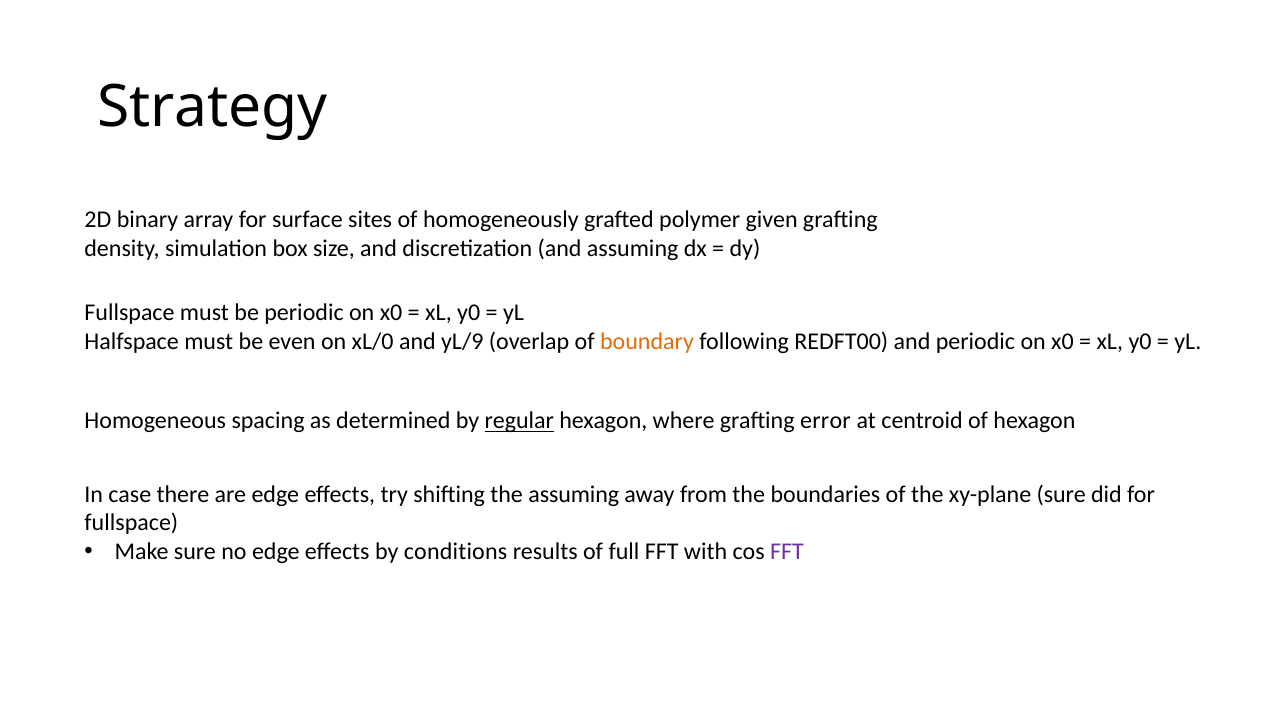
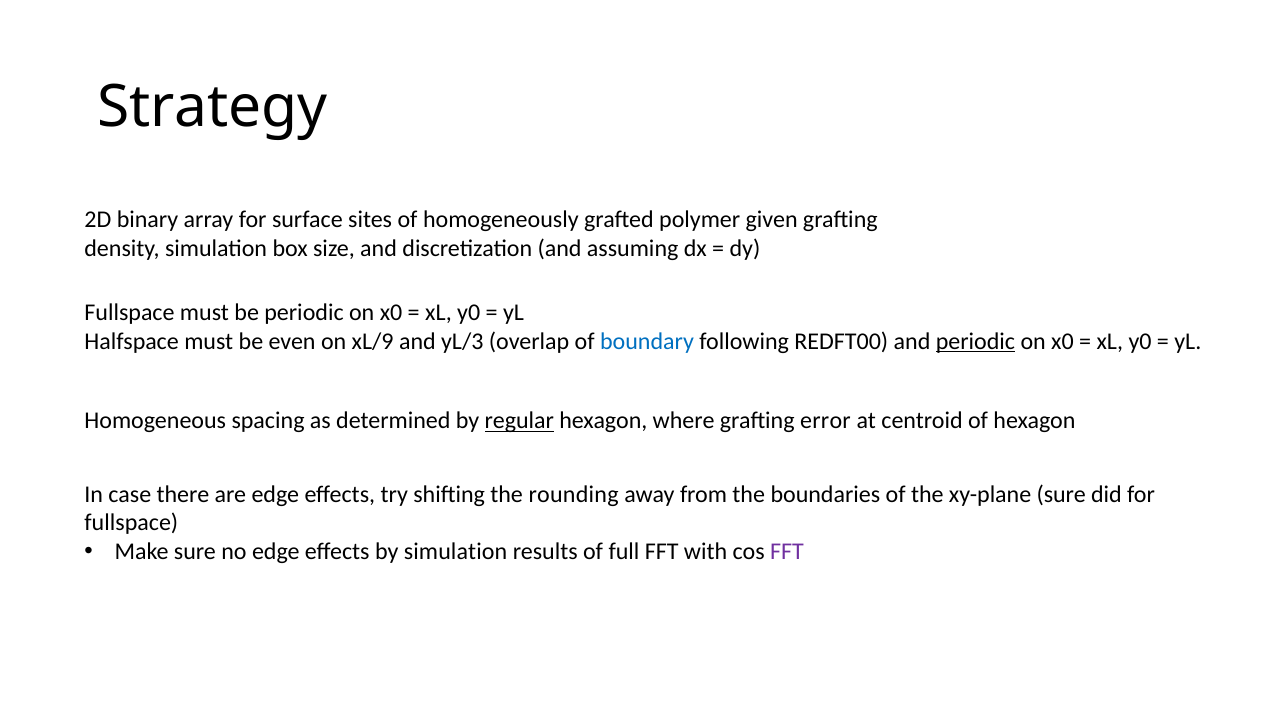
xL/0: xL/0 -> xL/9 (373, 341)
yL/9: yL/9 -> yL/3 (462, 341)
boundary colour: orange -> blue (647, 341)
periodic underline: none -> present (975, 341)
the assuming: assuming -> rounding (574, 494)
by conditions: conditions -> simulation (456, 552)
